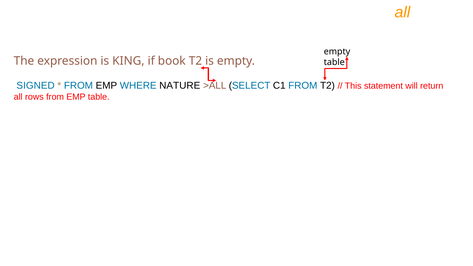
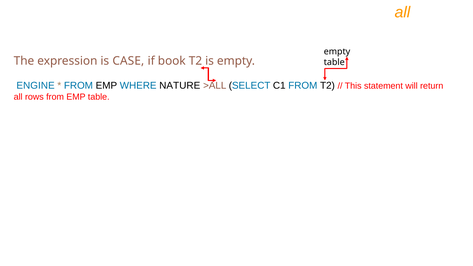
KING: KING -> CASE (128, 61)
SIGNED: SIGNED -> ENGINE (36, 86)
